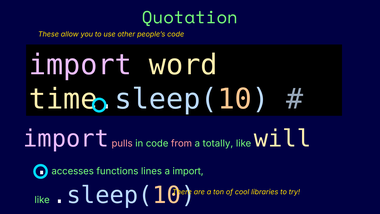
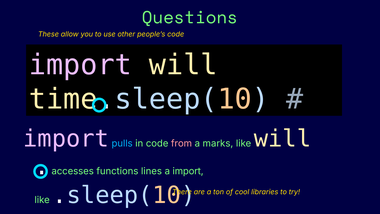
Quotation: Quotation -> Questions (190, 18)
import word: word -> will (183, 65)
pulls colour: pink -> light blue (122, 143)
totally: totally -> marks (218, 143)
